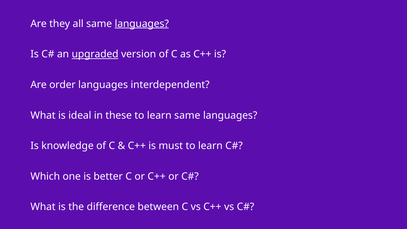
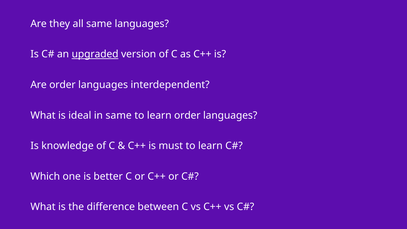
languages underline: present -> none (142, 24)
in these: these -> same (119, 115)
learn same: same -> order (187, 115)
